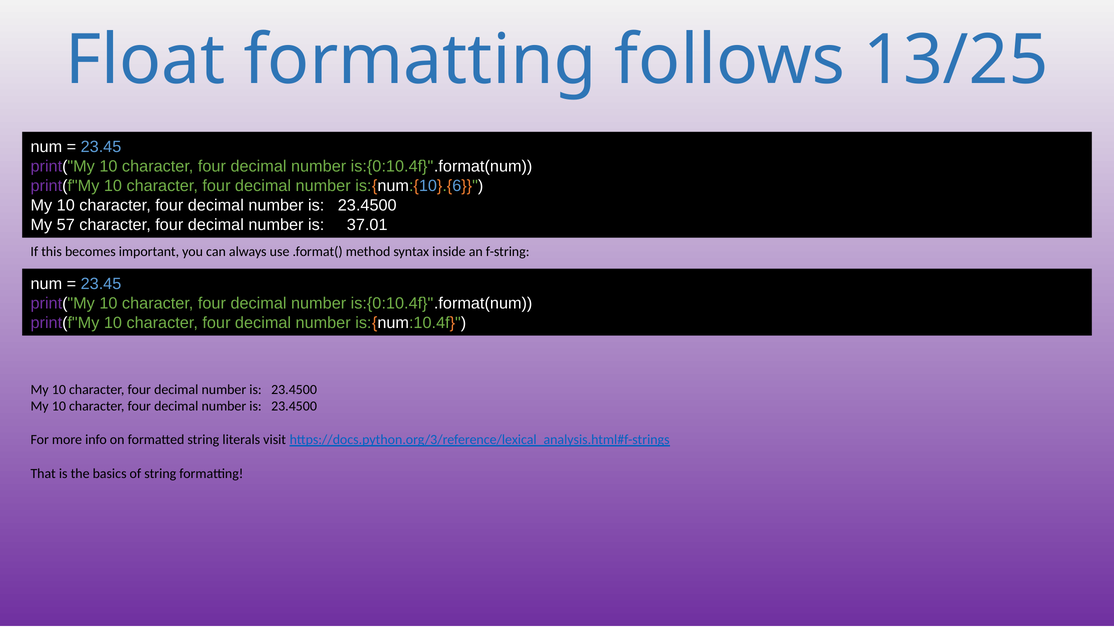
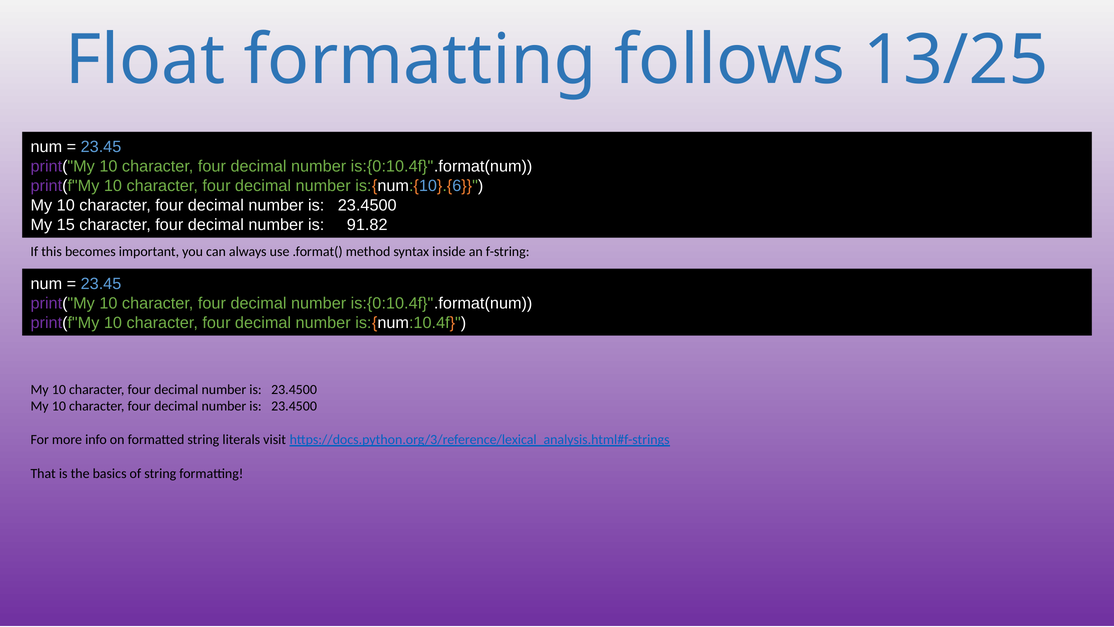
57: 57 -> 15 (66, 225)
37.01: 37.01 -> 91.82 (367, 225)
